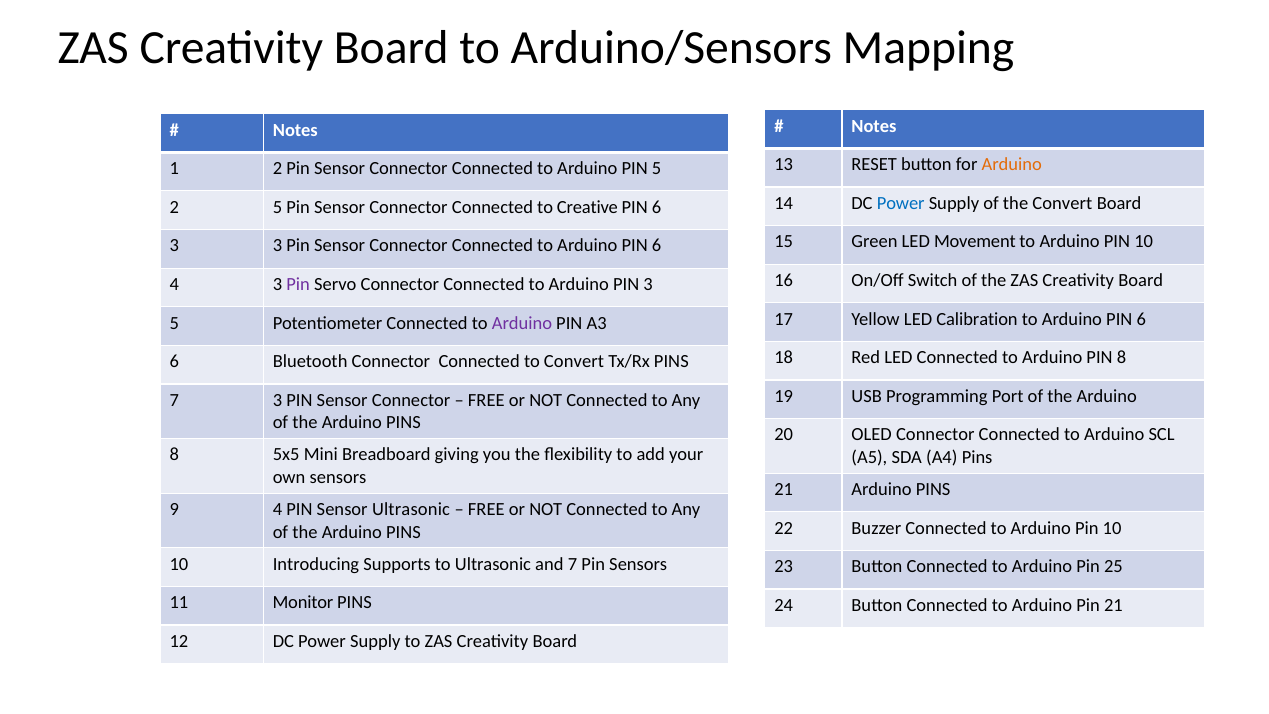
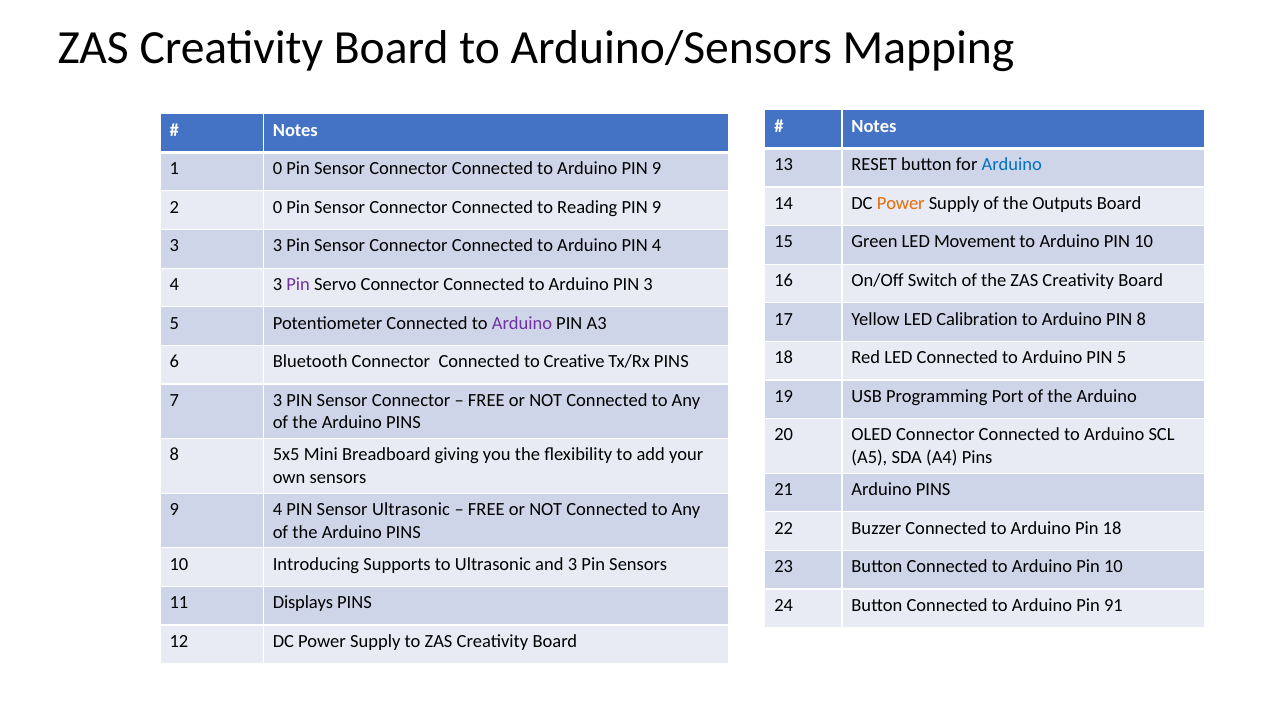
Arduino colour: orange -> blue (1012, 165)
1 2: 2 -> 0 (278, 169)
Arduino PIN 5: 5 -> 9 (657, 169)
Power colour: blue -> orange (901, 203)
the Convert: Convert -> Outputs (1062, 203)
2 5: 5 -> 0 (278, 207)
Creative: Creative -> Reading (587, 207)
6: 6 -> 9 (657, 207)
6: 6 -> 4 (657, 246)
6: 6 -> 8 (1141, 319)
PIN 8: 8 -> 5 (1122, 358)
to Convert: Convert -> Creative (574, 362)
10: 10 -> 18 (1112, 528)
and 7: 7 -> 3 (573, 564)
25: 25 -> 10 (1113, 567)
Monitor: Monitor -> Displays (303, 602)
Pin 21: 21 -> 91 (1113, 605)
